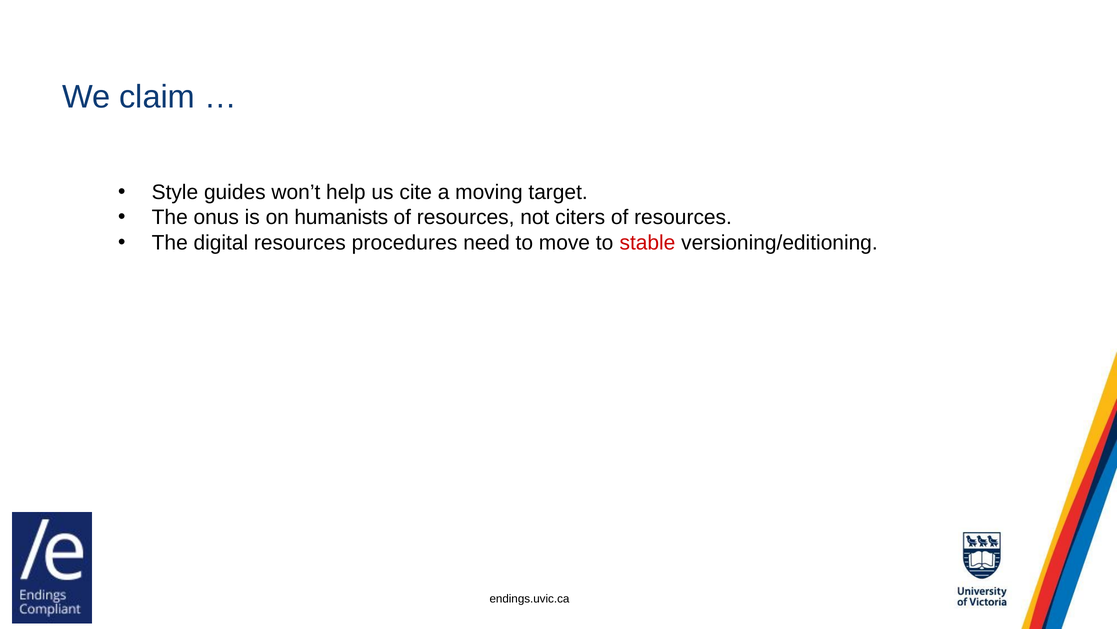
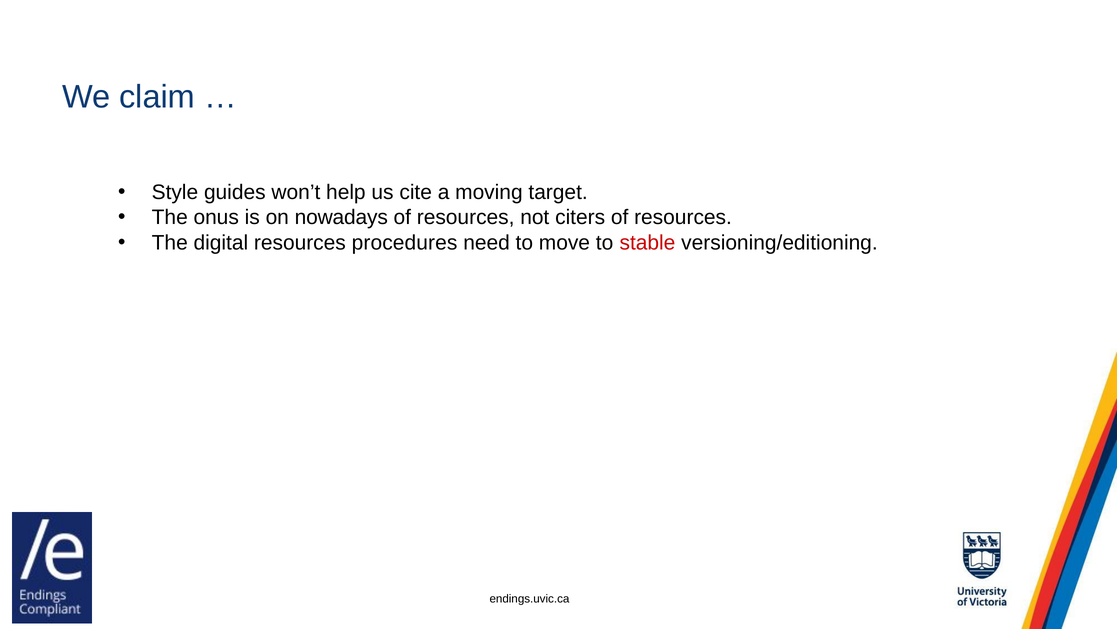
humanists: humanists -> nowadays (341, 217)
